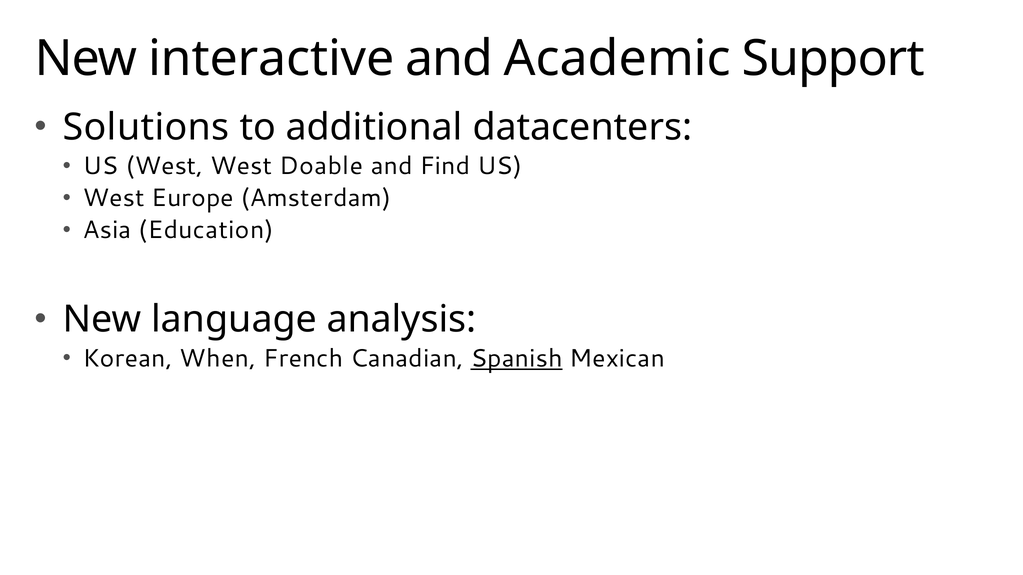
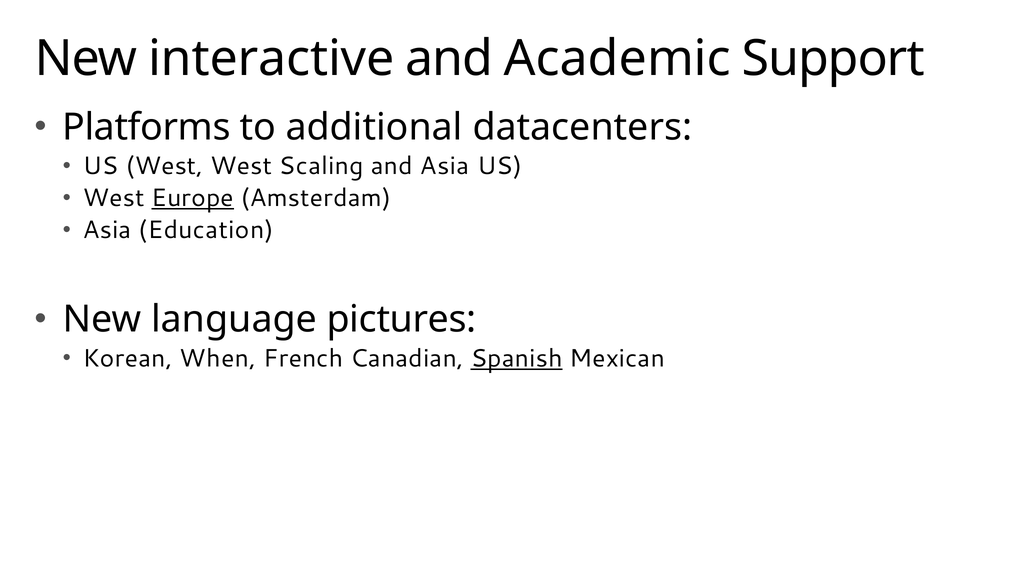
Solutions: Solutions -> Platforms (146, 127)
Doable: Doable -> Scaling (321, 166)
and Find: Find -> Asia (445, 166)
Europe underline: none -> present (193, 198)
analysis: analysis -> pictures (402, 320)
